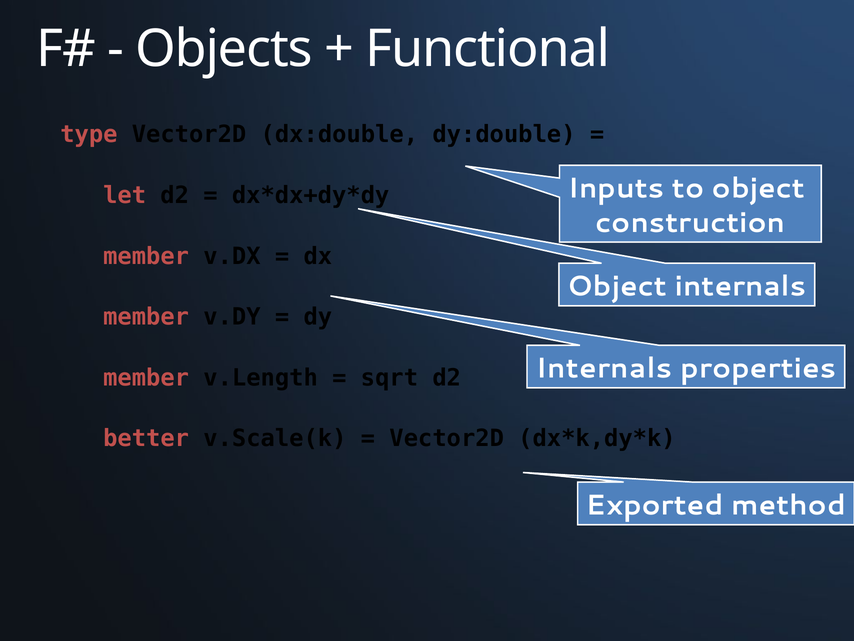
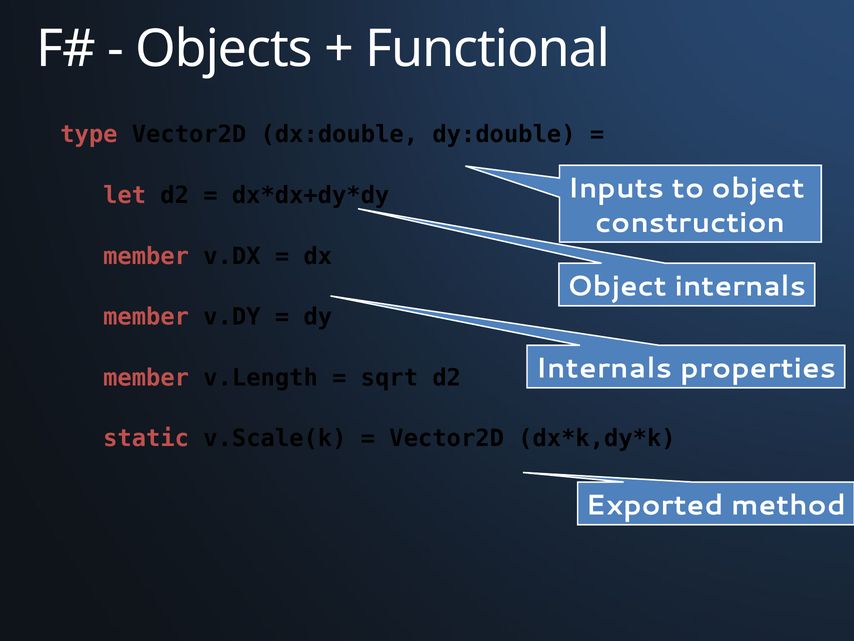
better: better -> static (146, 438)
